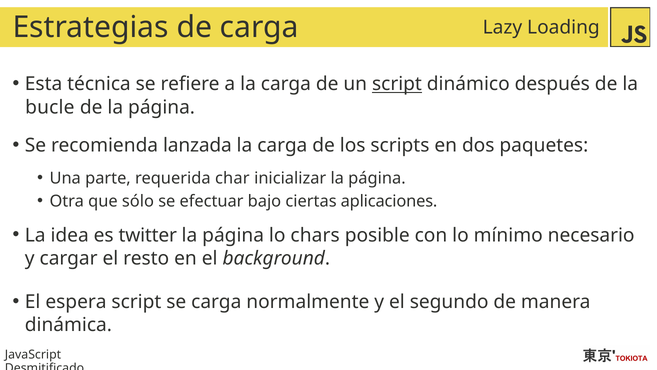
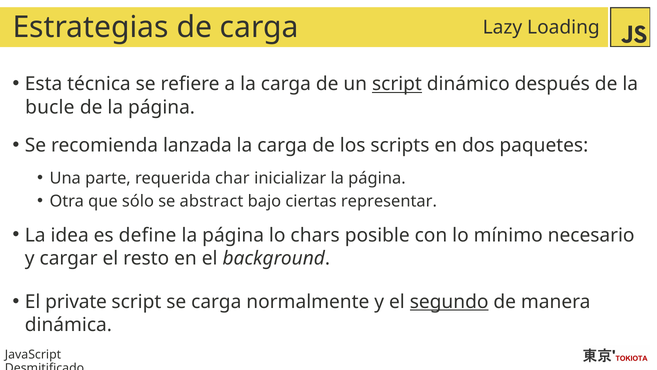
efectuar: efectuar -> abstract (211, 201)
aplicaciones: aplicaciones -> representar (389, 201)
twitter: twitter -> define (148, 235)
espera: espera -> private (76, 301)
segundo underline: none -> present (449, 301)
